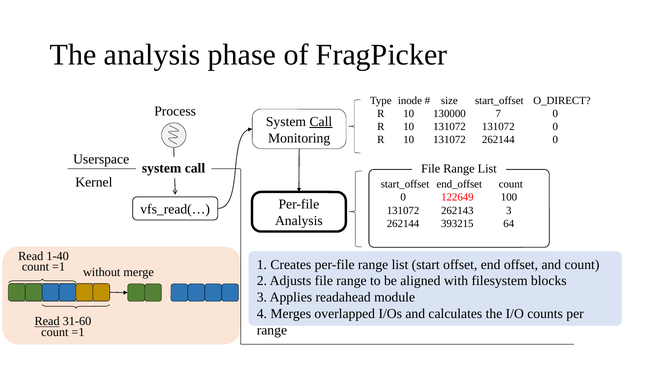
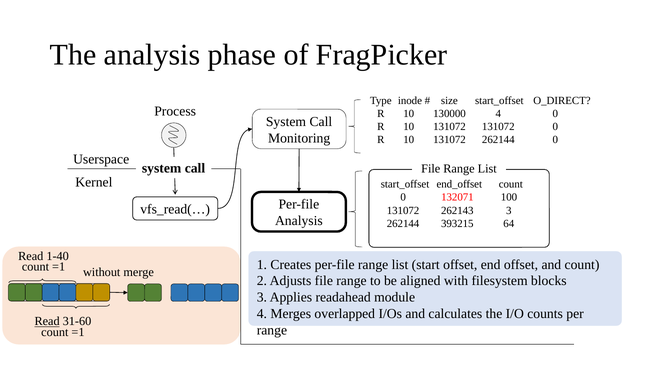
130000 7: 7 -> 4 (498, 113)
Call underline: present -> none (321, 122)
122649: 122649 -> 132071 (457, 197)
